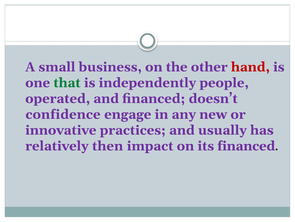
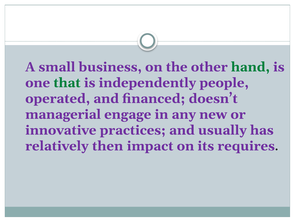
hand colour: red -> green (250, 67)
confidence: confidence -> managerial (63, 114)
its financed: financed -> requires (246, 146)
